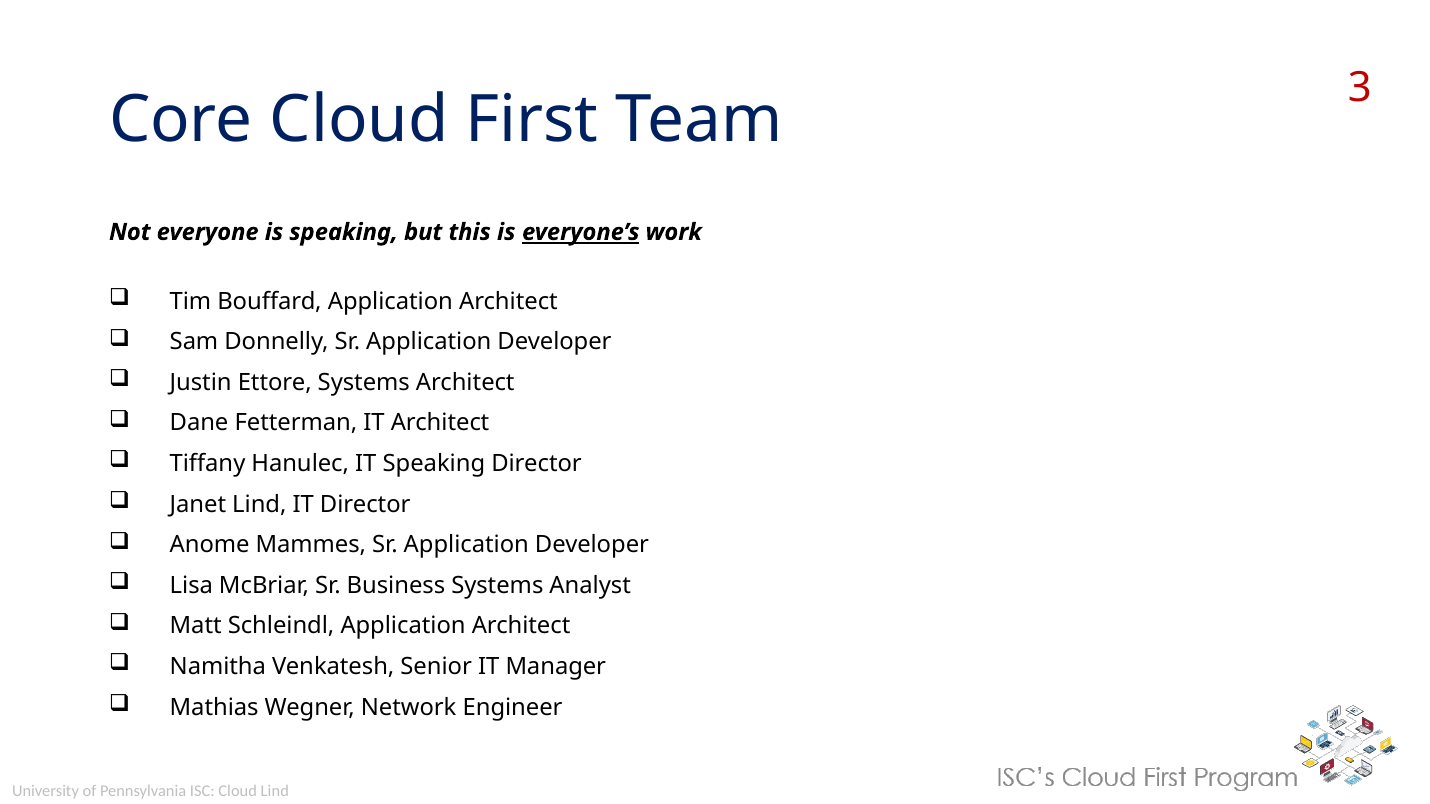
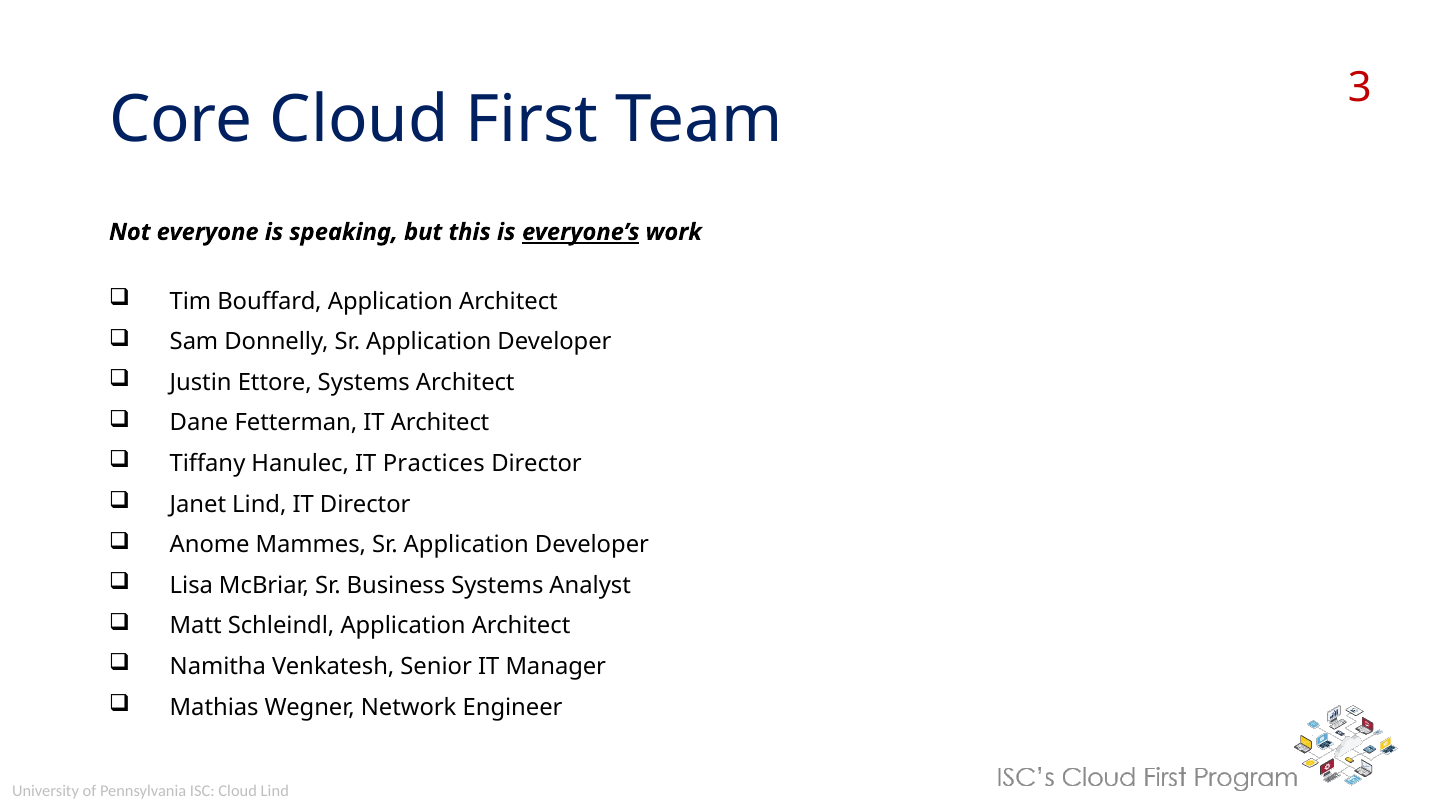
IT Speaking: Speaking -> Practices (434, 464)
